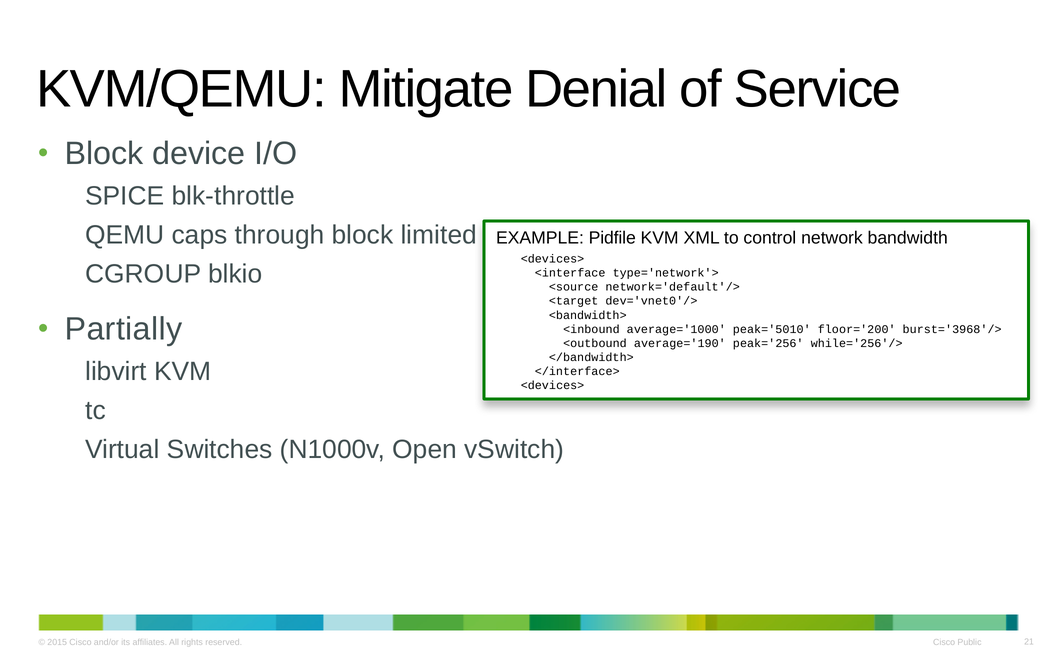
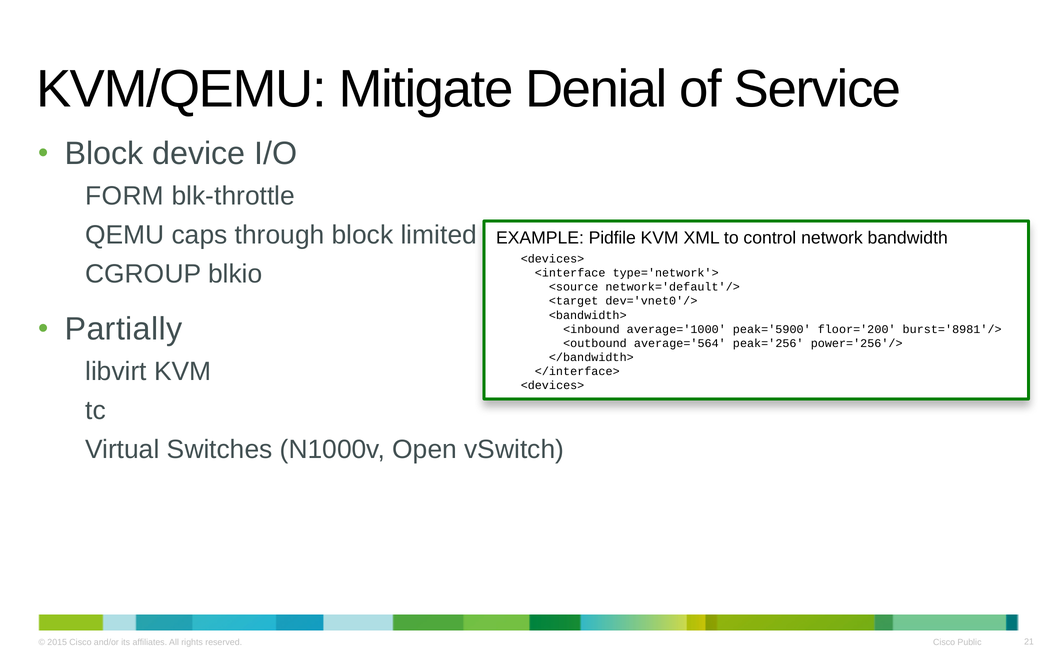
SPICE: SPICE -> FORM (125, 196)
peak='5010: peak='5010 -> peak='5900 (772, 329)
burst='3968'/>: burst='3968'/> -> burst='8981'/> (952, 329)
average='190: average='190 -> average='564 (680, 343)
while='256'/>: while='256'/> -> power='256'/> (857, 343)
